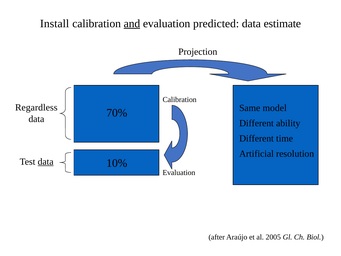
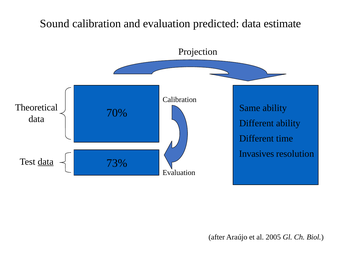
Install: Install -> Sound (55, 23)
and underline: present -> none (132, 23)
Regardless: Regardless -> Theoretical (36, 107)
Same model: model -> ability (275, 108)
Artificial: Artificial -> Invasives (257, 153)
10%: 10% -> 73% (117, 163)
